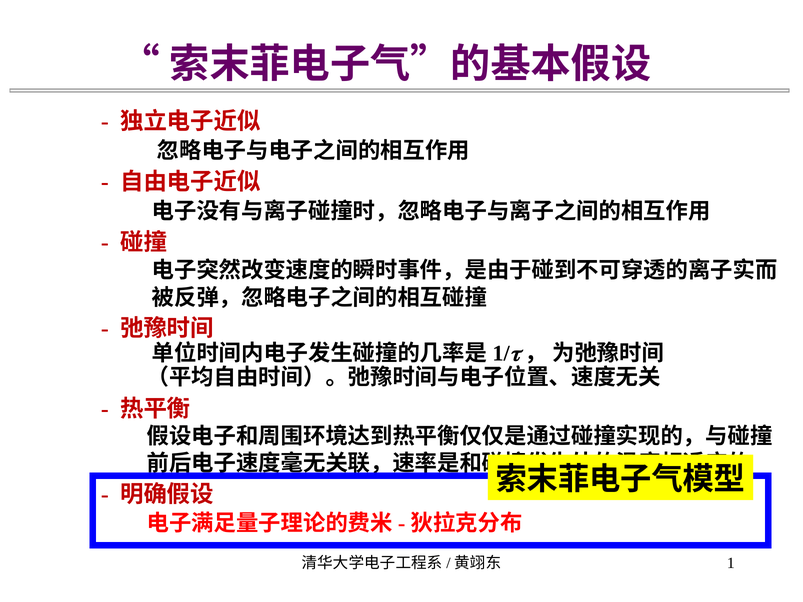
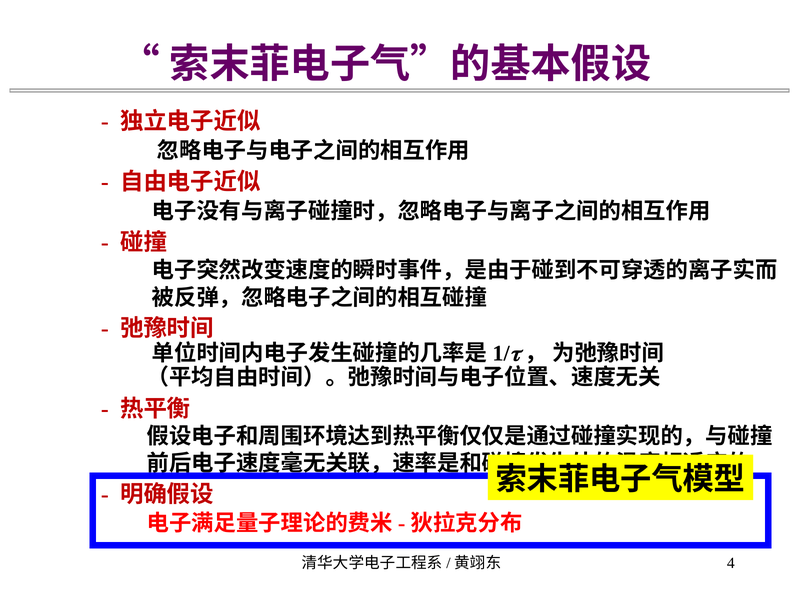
1: 1 -> 4 (731, 563)
